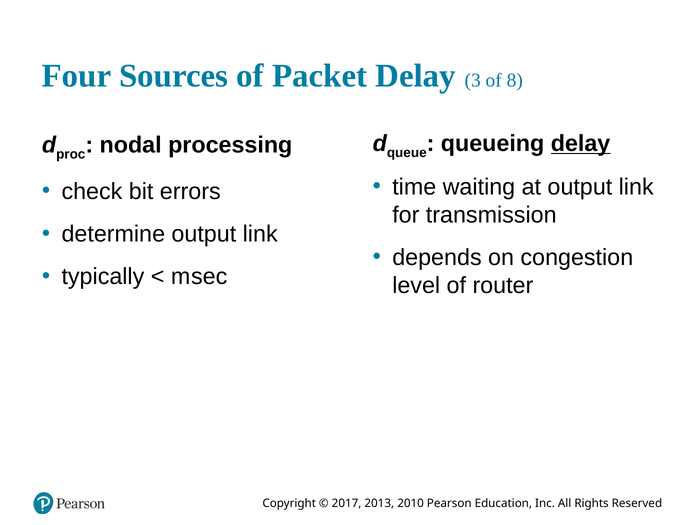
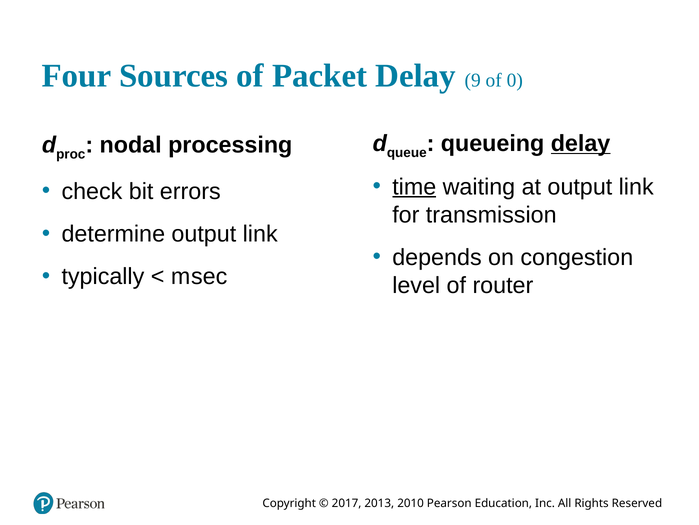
3: 3 -> 9 (473, 80)
8: 8 -> 0 (515, 80)
time underline: none -> present (414, 187)
